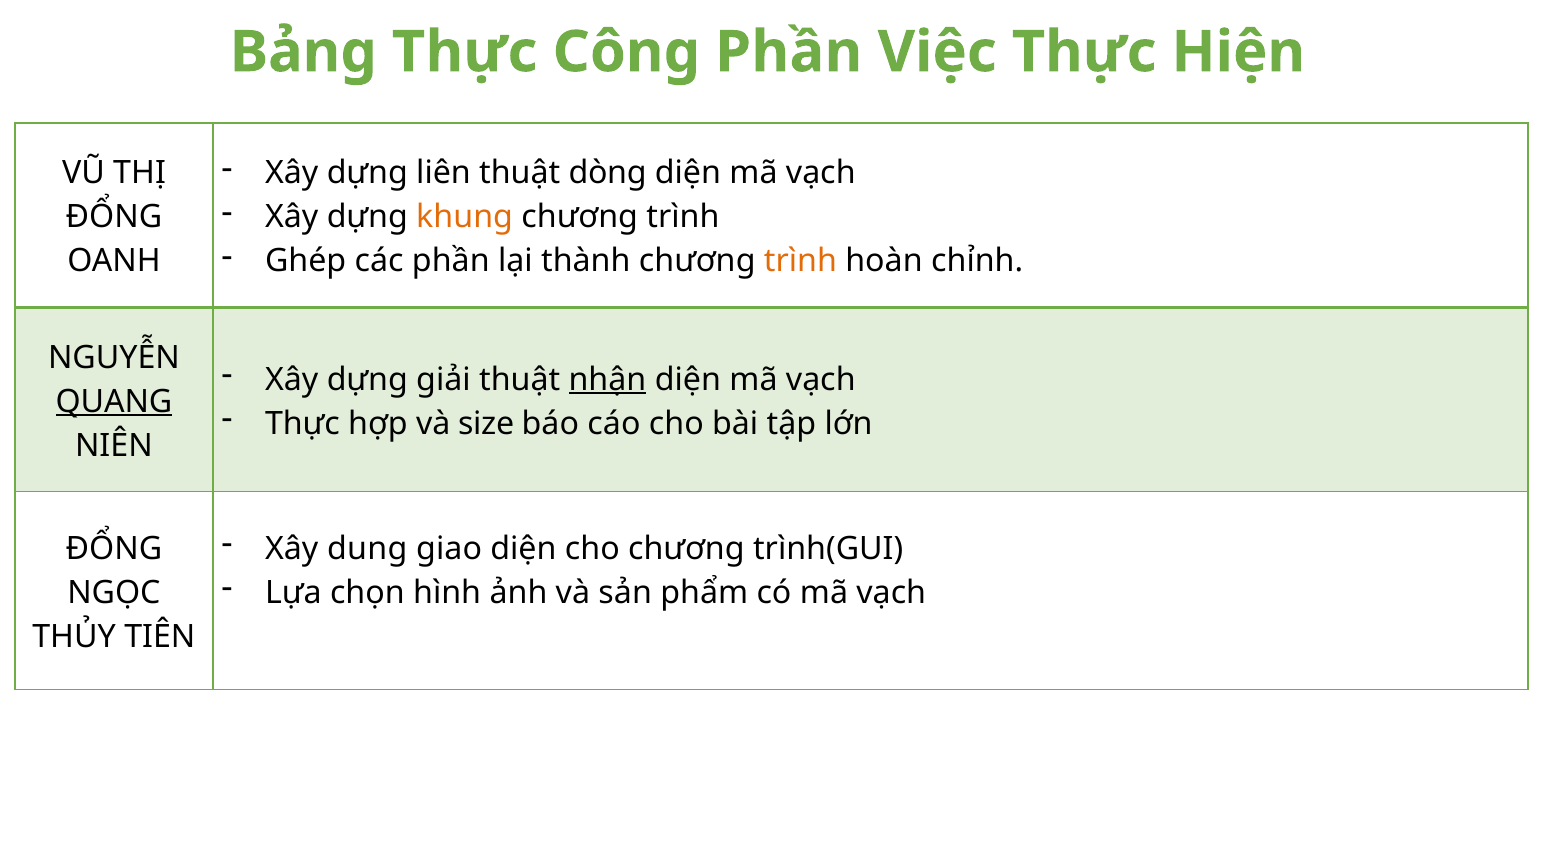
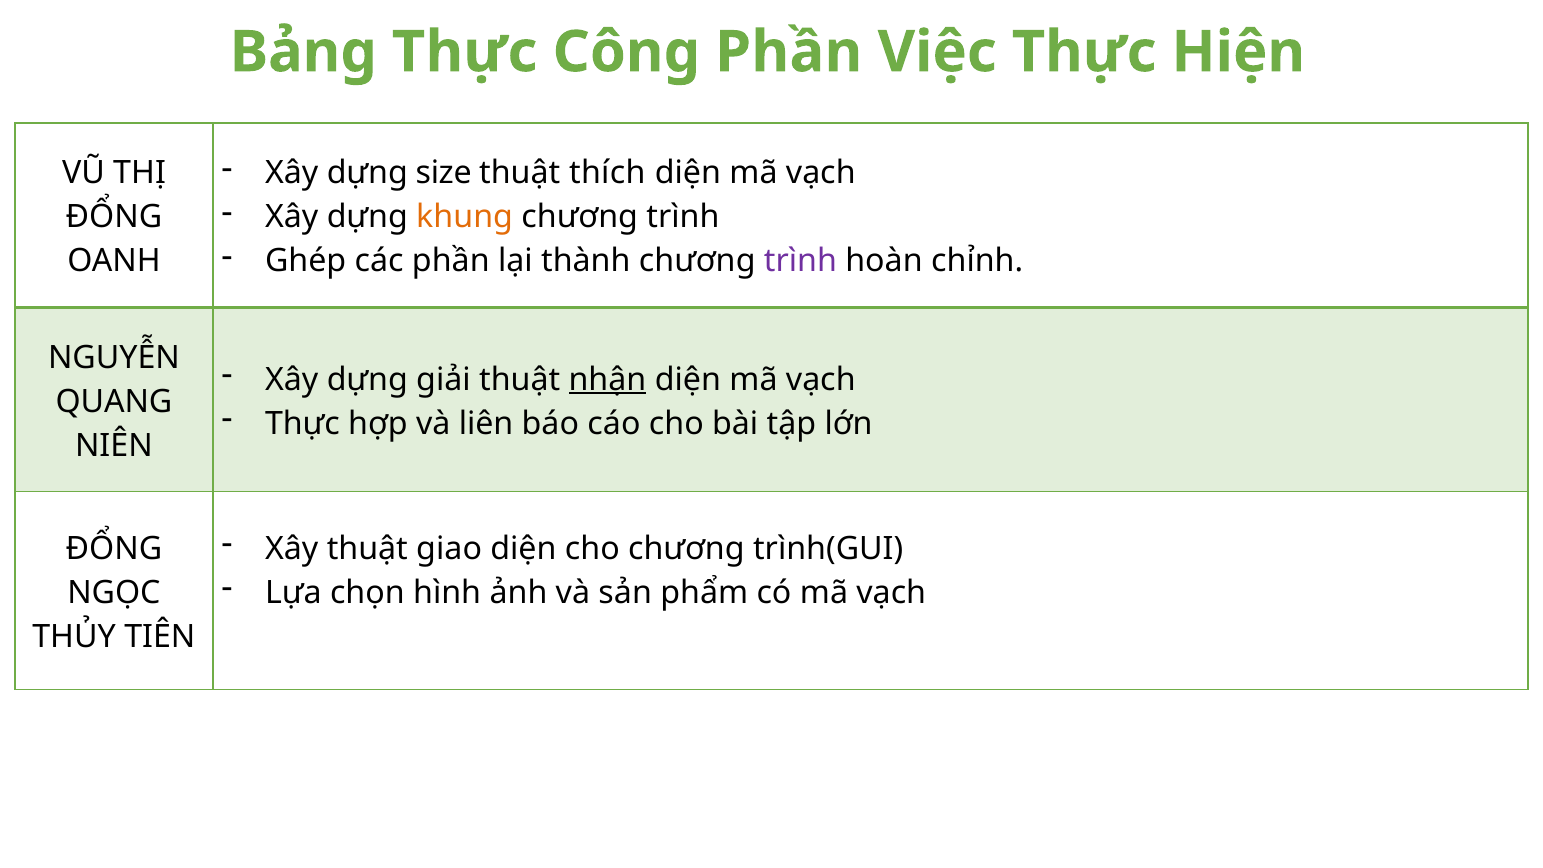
liên: liên -> size (444, 173)
dòng: dòng -> thích (607, 173)
trình colour: orange -> purple (800, 261)
QUANG underline: present -> none (114, 402)
size: size -> liên (486, 424)
Xây dung: dung -> thuật (367, 549)
